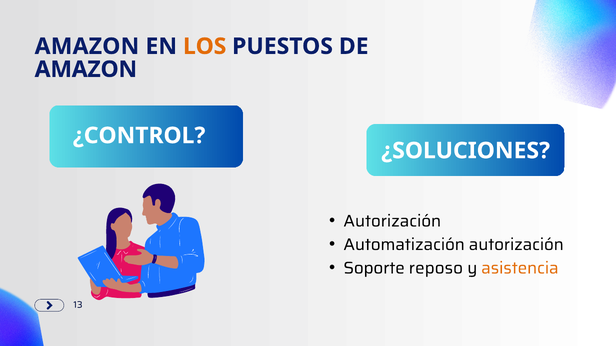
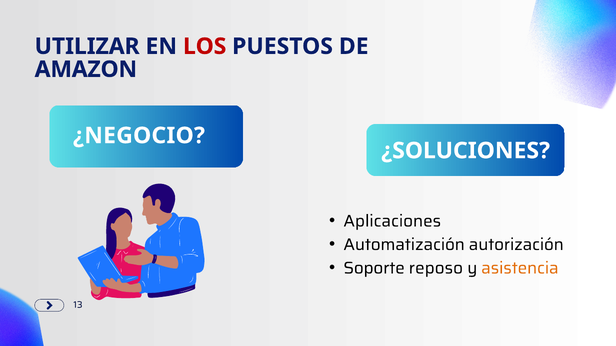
AMAZON: AMAZON -> UTILIZAR (87, 46)
LOS colour: orange -> red (205, 46)
¿CONTROL: ¿CONTROL -> ¿NEGOCIO (139, 136)
Autorización: Autorización -> Aplicaciones (392, 221)
